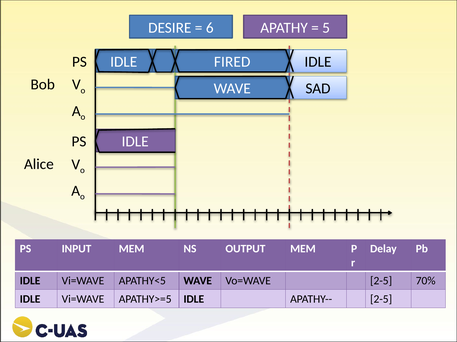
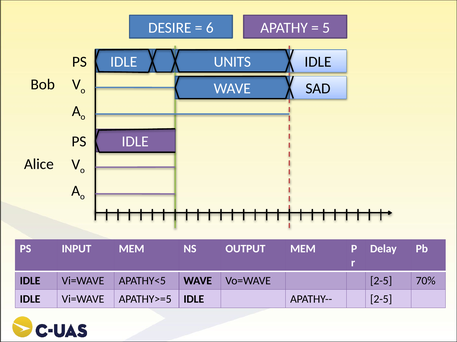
FIRED: FIRED -> UNITS (232, 62)
